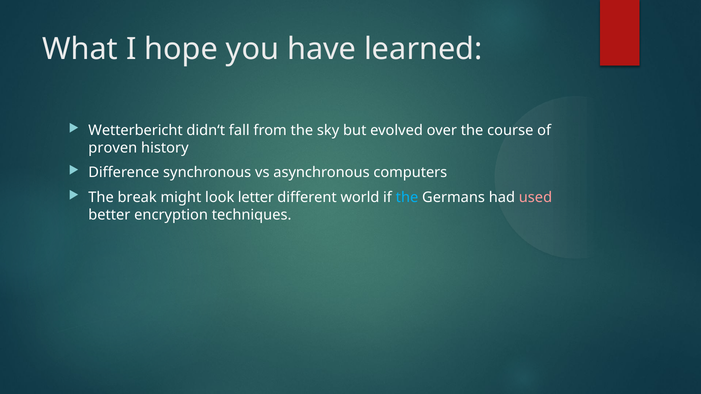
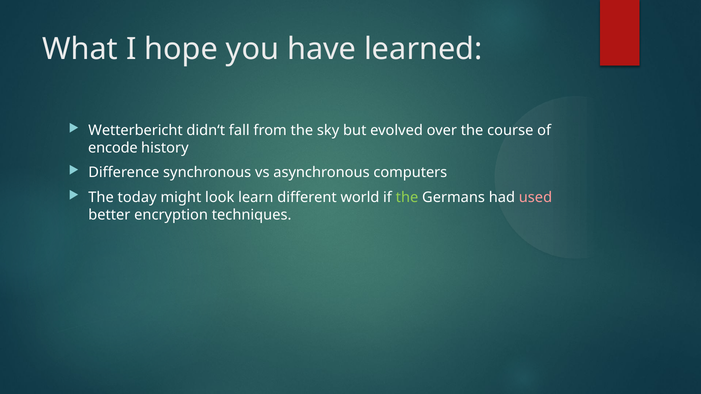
proven: proven -> encode (113, 148)
break: break -> today (137, 198)
letter: letter -> learn (256, 198)
the colour: light blue -> light green (407, 198)
